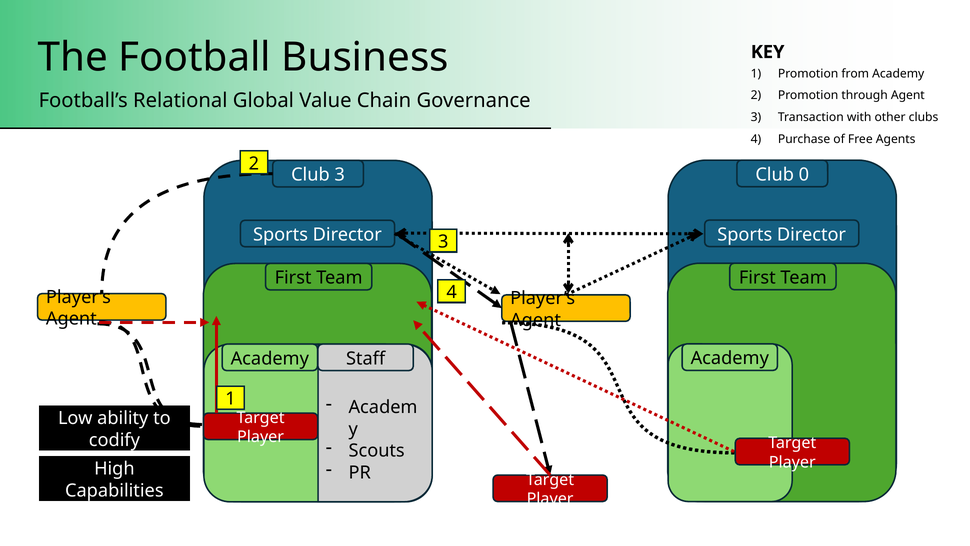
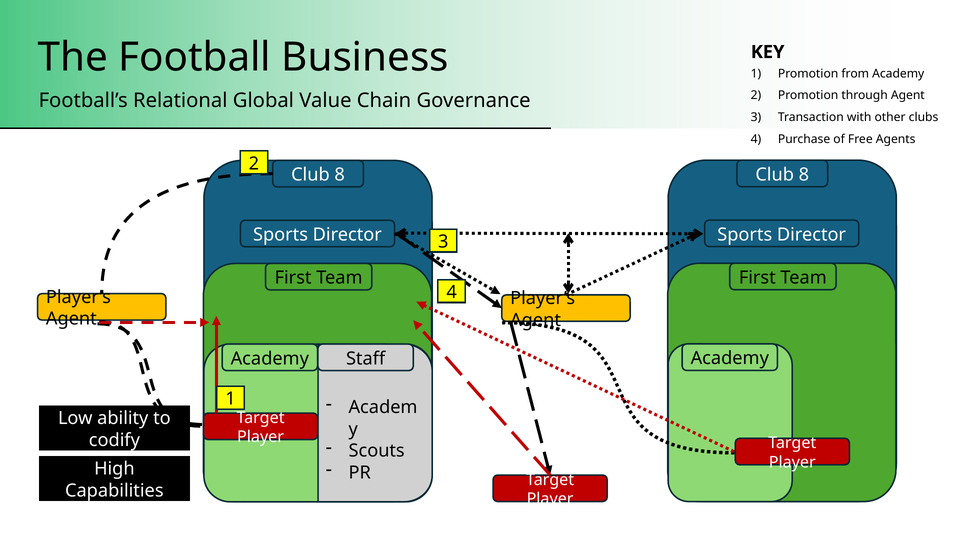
0: 0 -> 8 (804, 175)
3: 3 -> 8 (340, 175)
